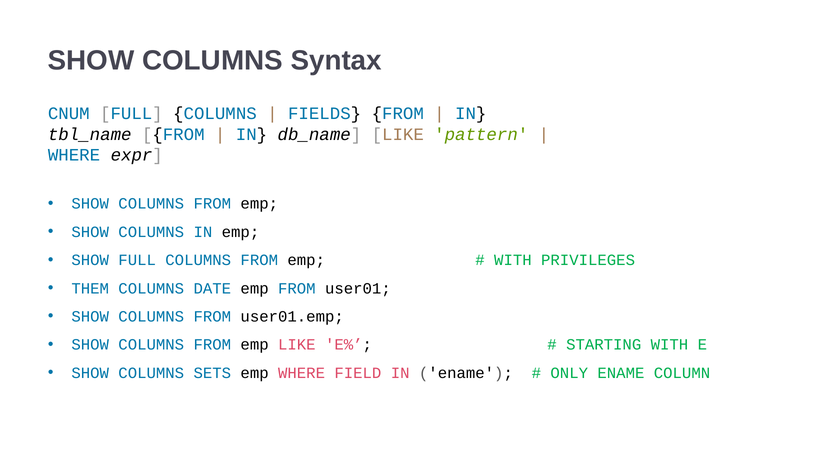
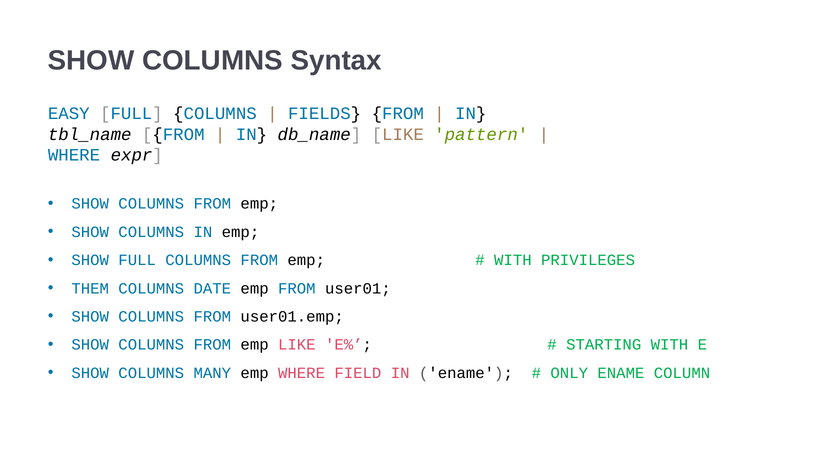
CNUM: CNUM -> EASY (69, 113)
SETS: SETS -> MANY (212, 373)
